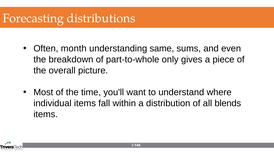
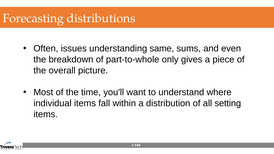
month: month -> issues (74, 49)
blends: blends -> setting (228, 103)
